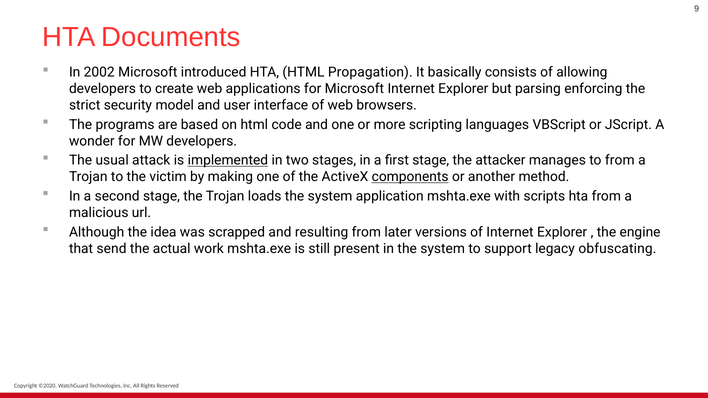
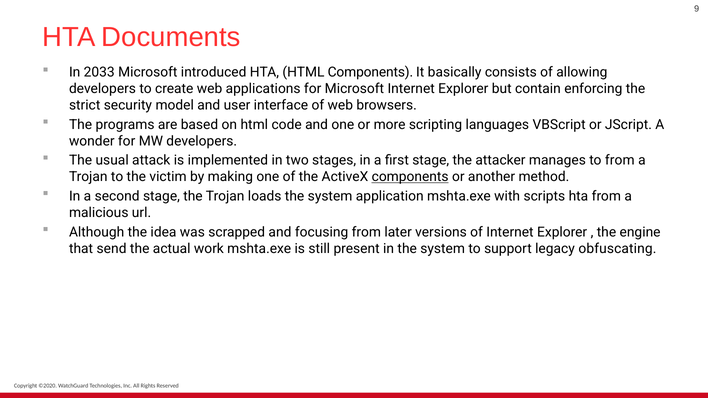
2002: 2002 -> 2033 (99, 72)
HTML Propagation: Propagation -> Components (370, 72)
parsing: parsing -> contain (538, 89)
implemented underline: present -> none (228, 160)
resulting: resulting -> focusing (322, 232)
